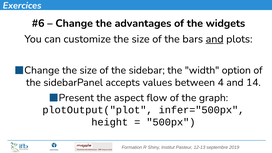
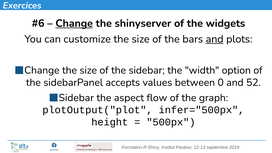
Change underline: none -> present (74, 23)
advantages: advantages -> shinyserver (143, 23)
4: 4 -> 0 (221, 82)
14: 14 -> 52 (253, 82)
Present: Present -> Sidebar (76, 98)
